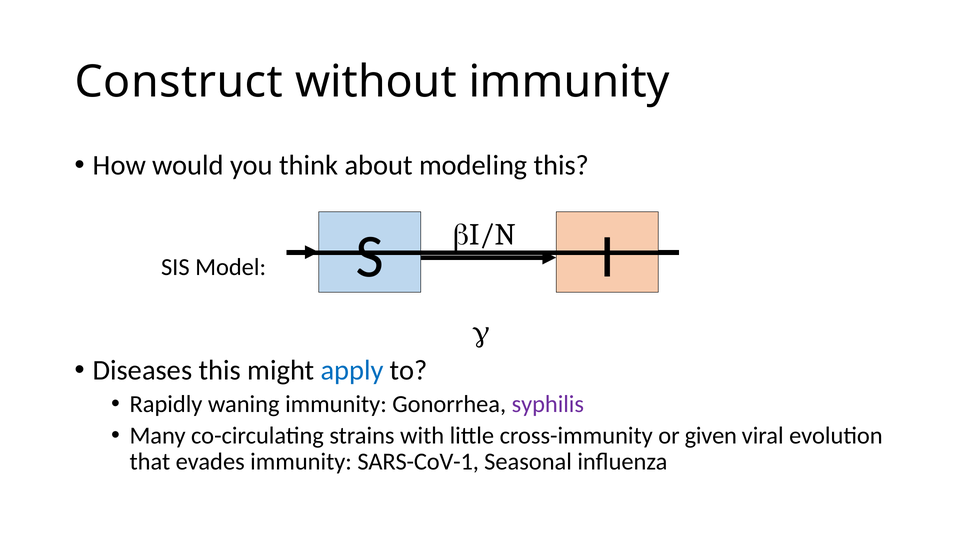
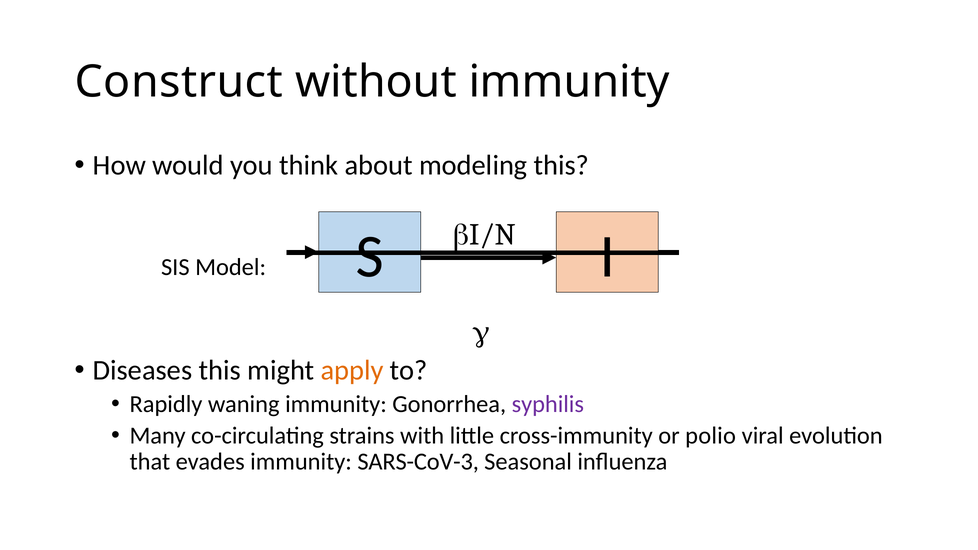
apply colour: blue -> orange (352, 370)
given: given -> polio (711, 436)
SARS-CoV-1: SARS-CoV-1 -> SARS-CoV-3 (418, 462)
